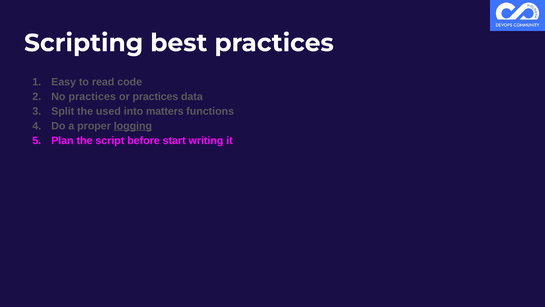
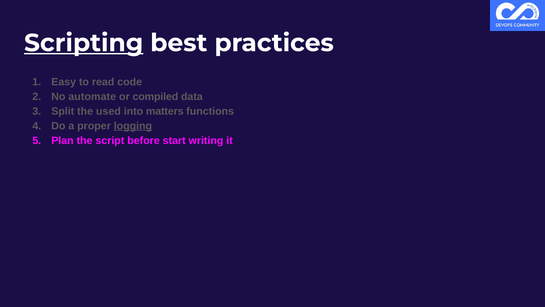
Scripting underline: none -> present (84, 43)
No practices: practices -> automate (92, 96)
or practices: practices -> compiled (155, 96)
